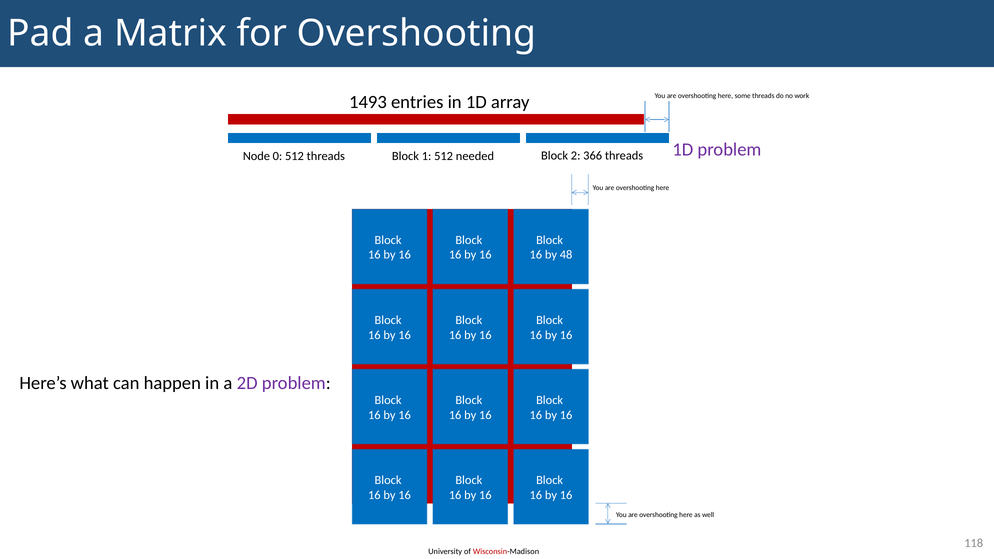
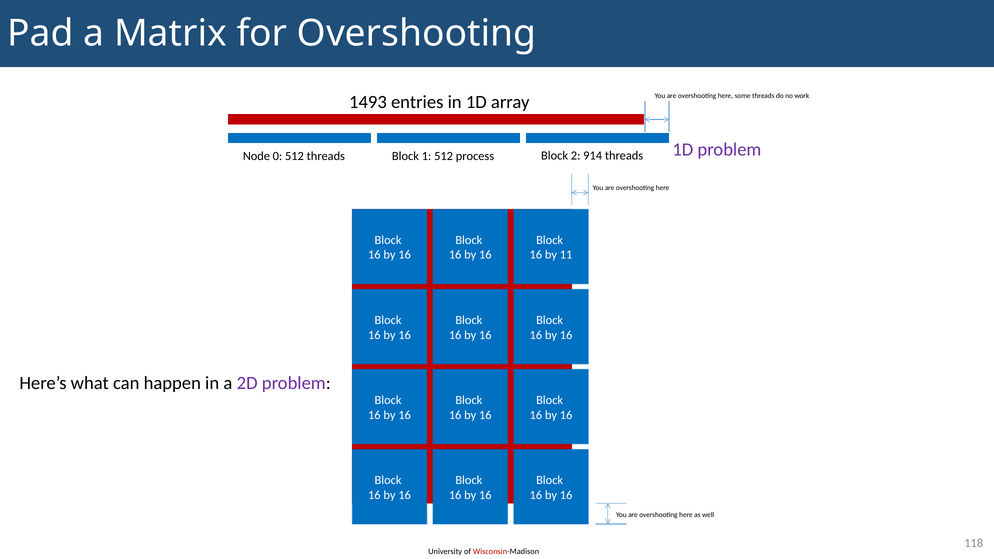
needed: needed -> process (475, 156)
366: 366 -> 914 (593, 155)
48: 48 -> 11 (566, 255)
